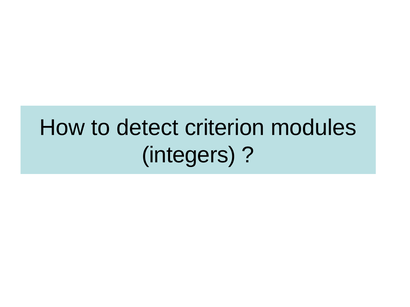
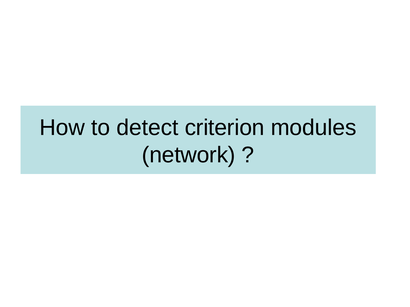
integers: integers -> network (189, 155)
